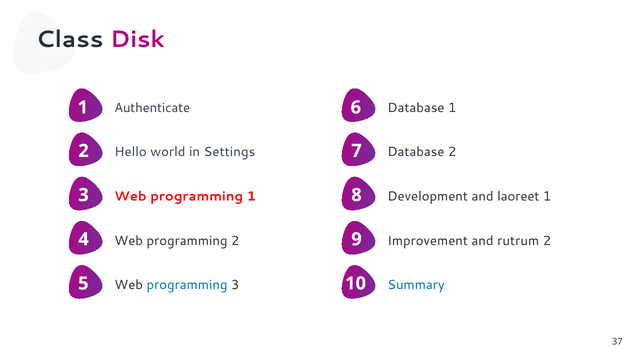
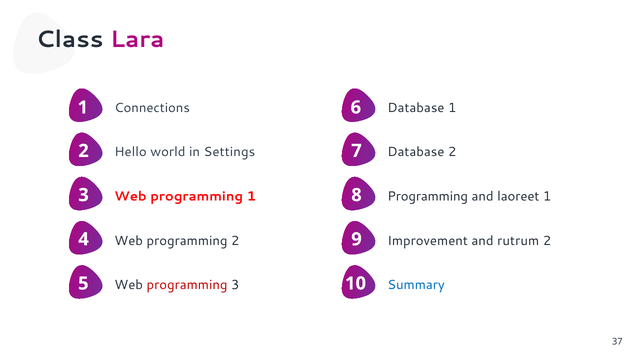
Disk: Disk -> Lara (137, 39)
Authenticate: Authenticate -> Connections (152, 108)
Development: Development -> Programming (428, 197)
programming colour: blue -> red (187, 285)
